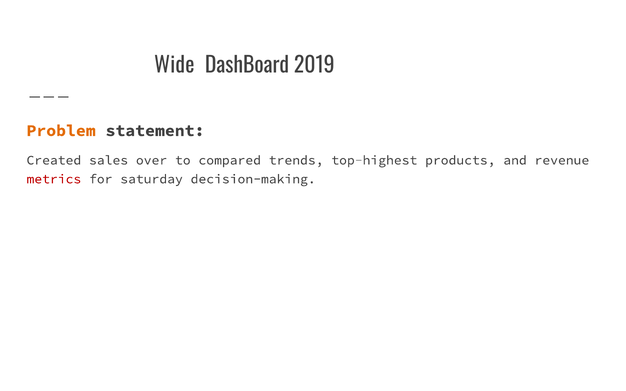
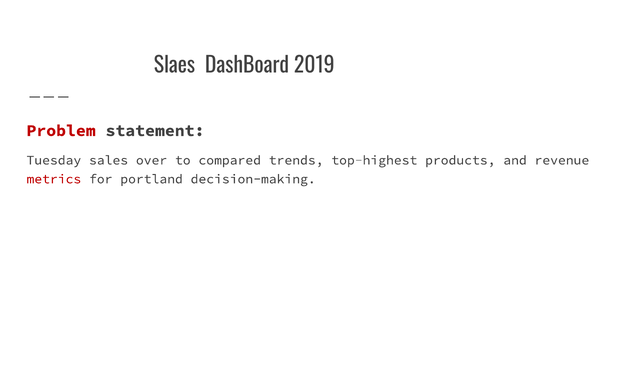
Wide: Wide -> Slaes (174, 66)
Problem colour: orange -> red (61, 131)
Created: Created -> Tuesday (54, 160)
saturday: saturday -> portland (152, 179)
